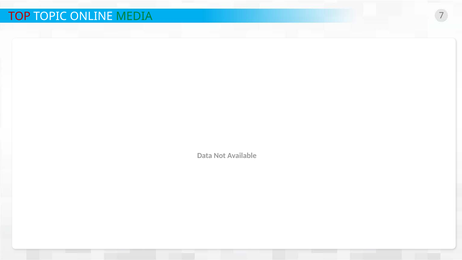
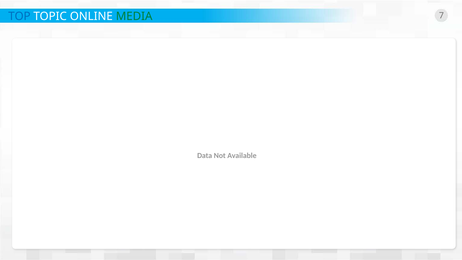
TOP colour: red -> blue (19, 16)
